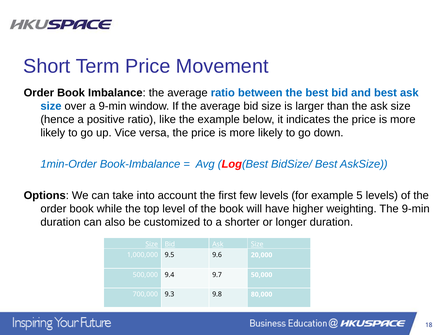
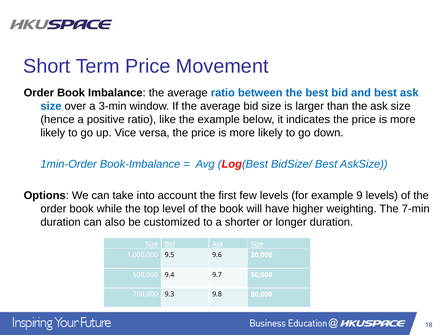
a 9-min: 9-min -> 3-min (113, 106)
5: 5 -> 9 (360, 195)
The 9-min: 9-min -> 7-min (416, 209)
